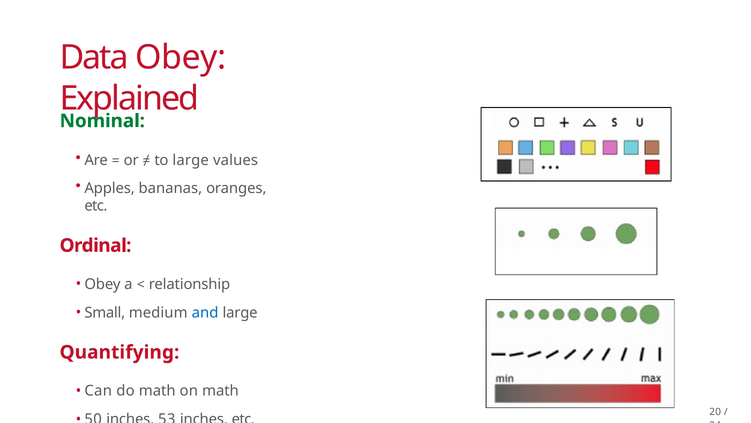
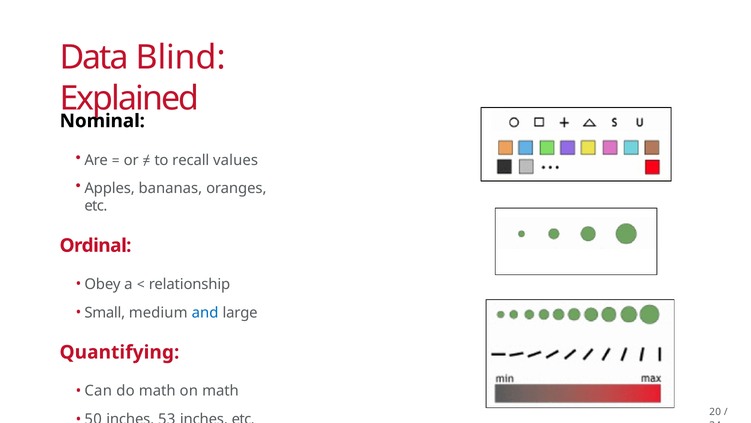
Data Obey: Obey -> Blind (181, 58)
Nominal colour: green -> black (102, 121)
to large: large -> recall (191, 160)
